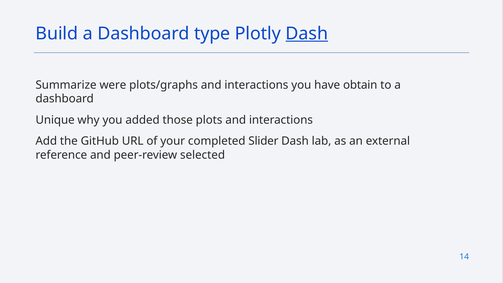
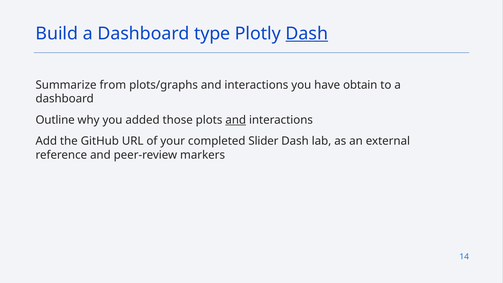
were: were -> from (113, 85)
Unique: Unique -> Outline (55, 120)
and underline: none -> present (236, 120)
selected: selected -> markers (203, 155)
